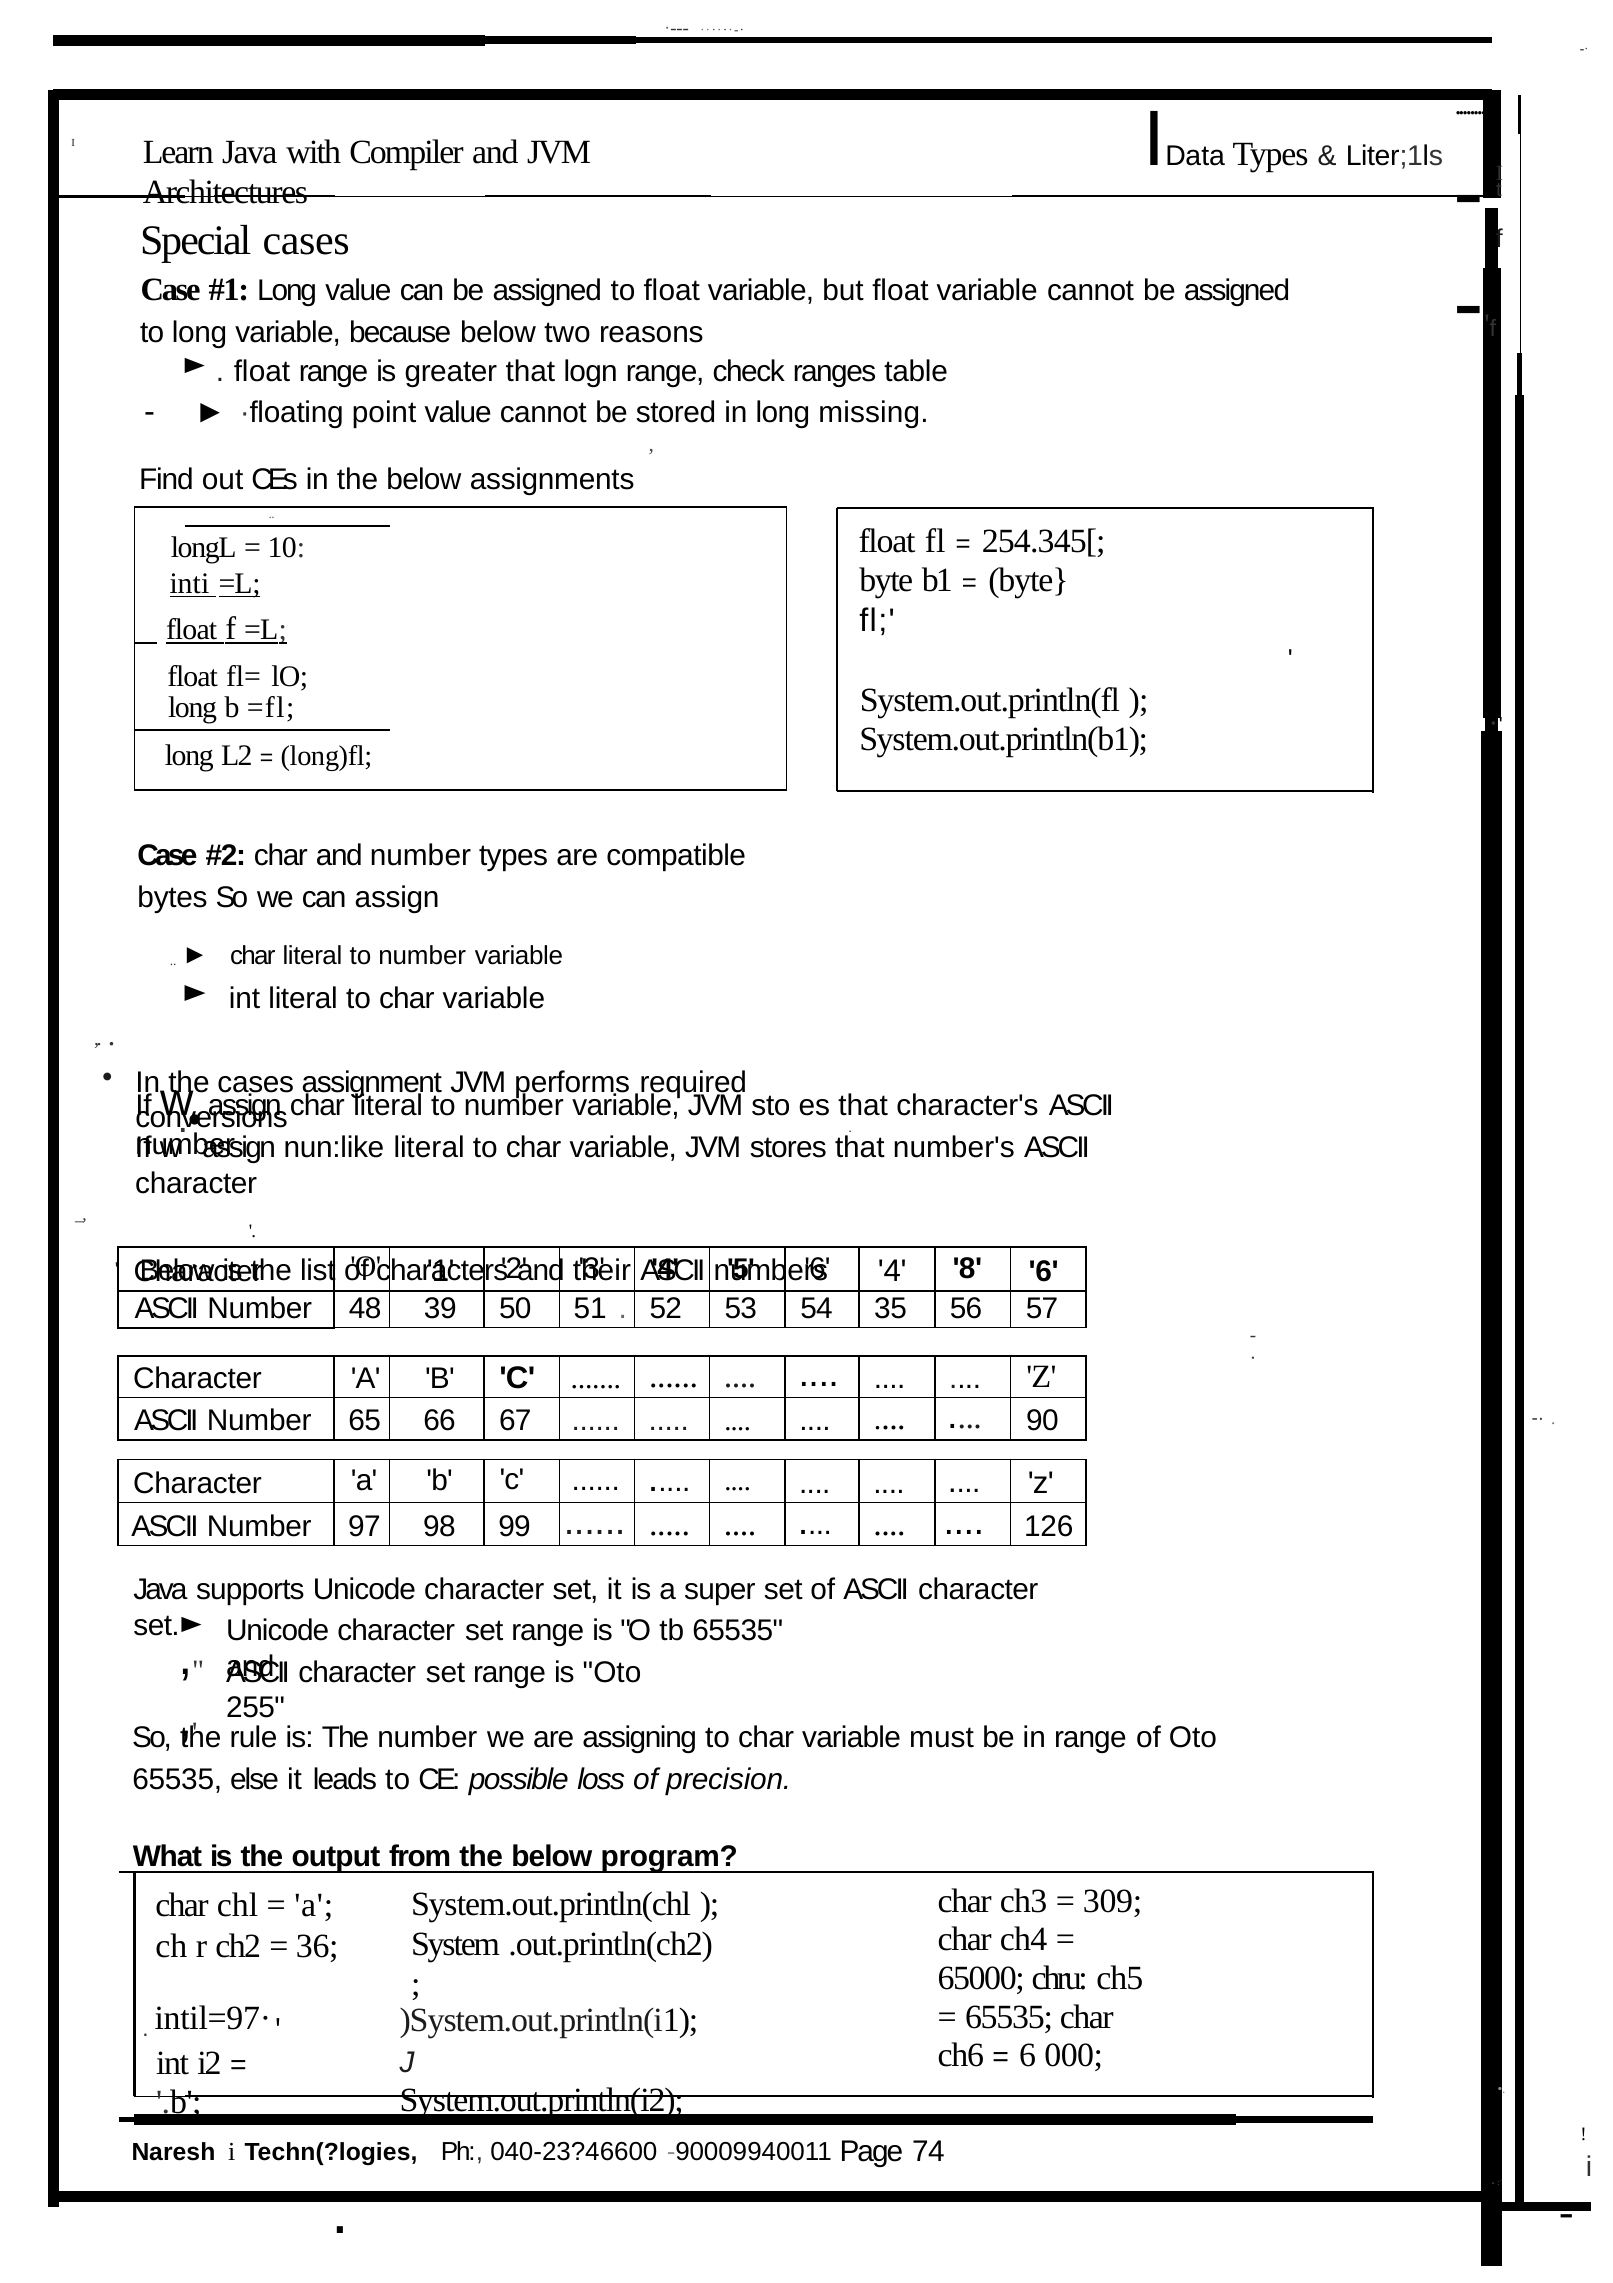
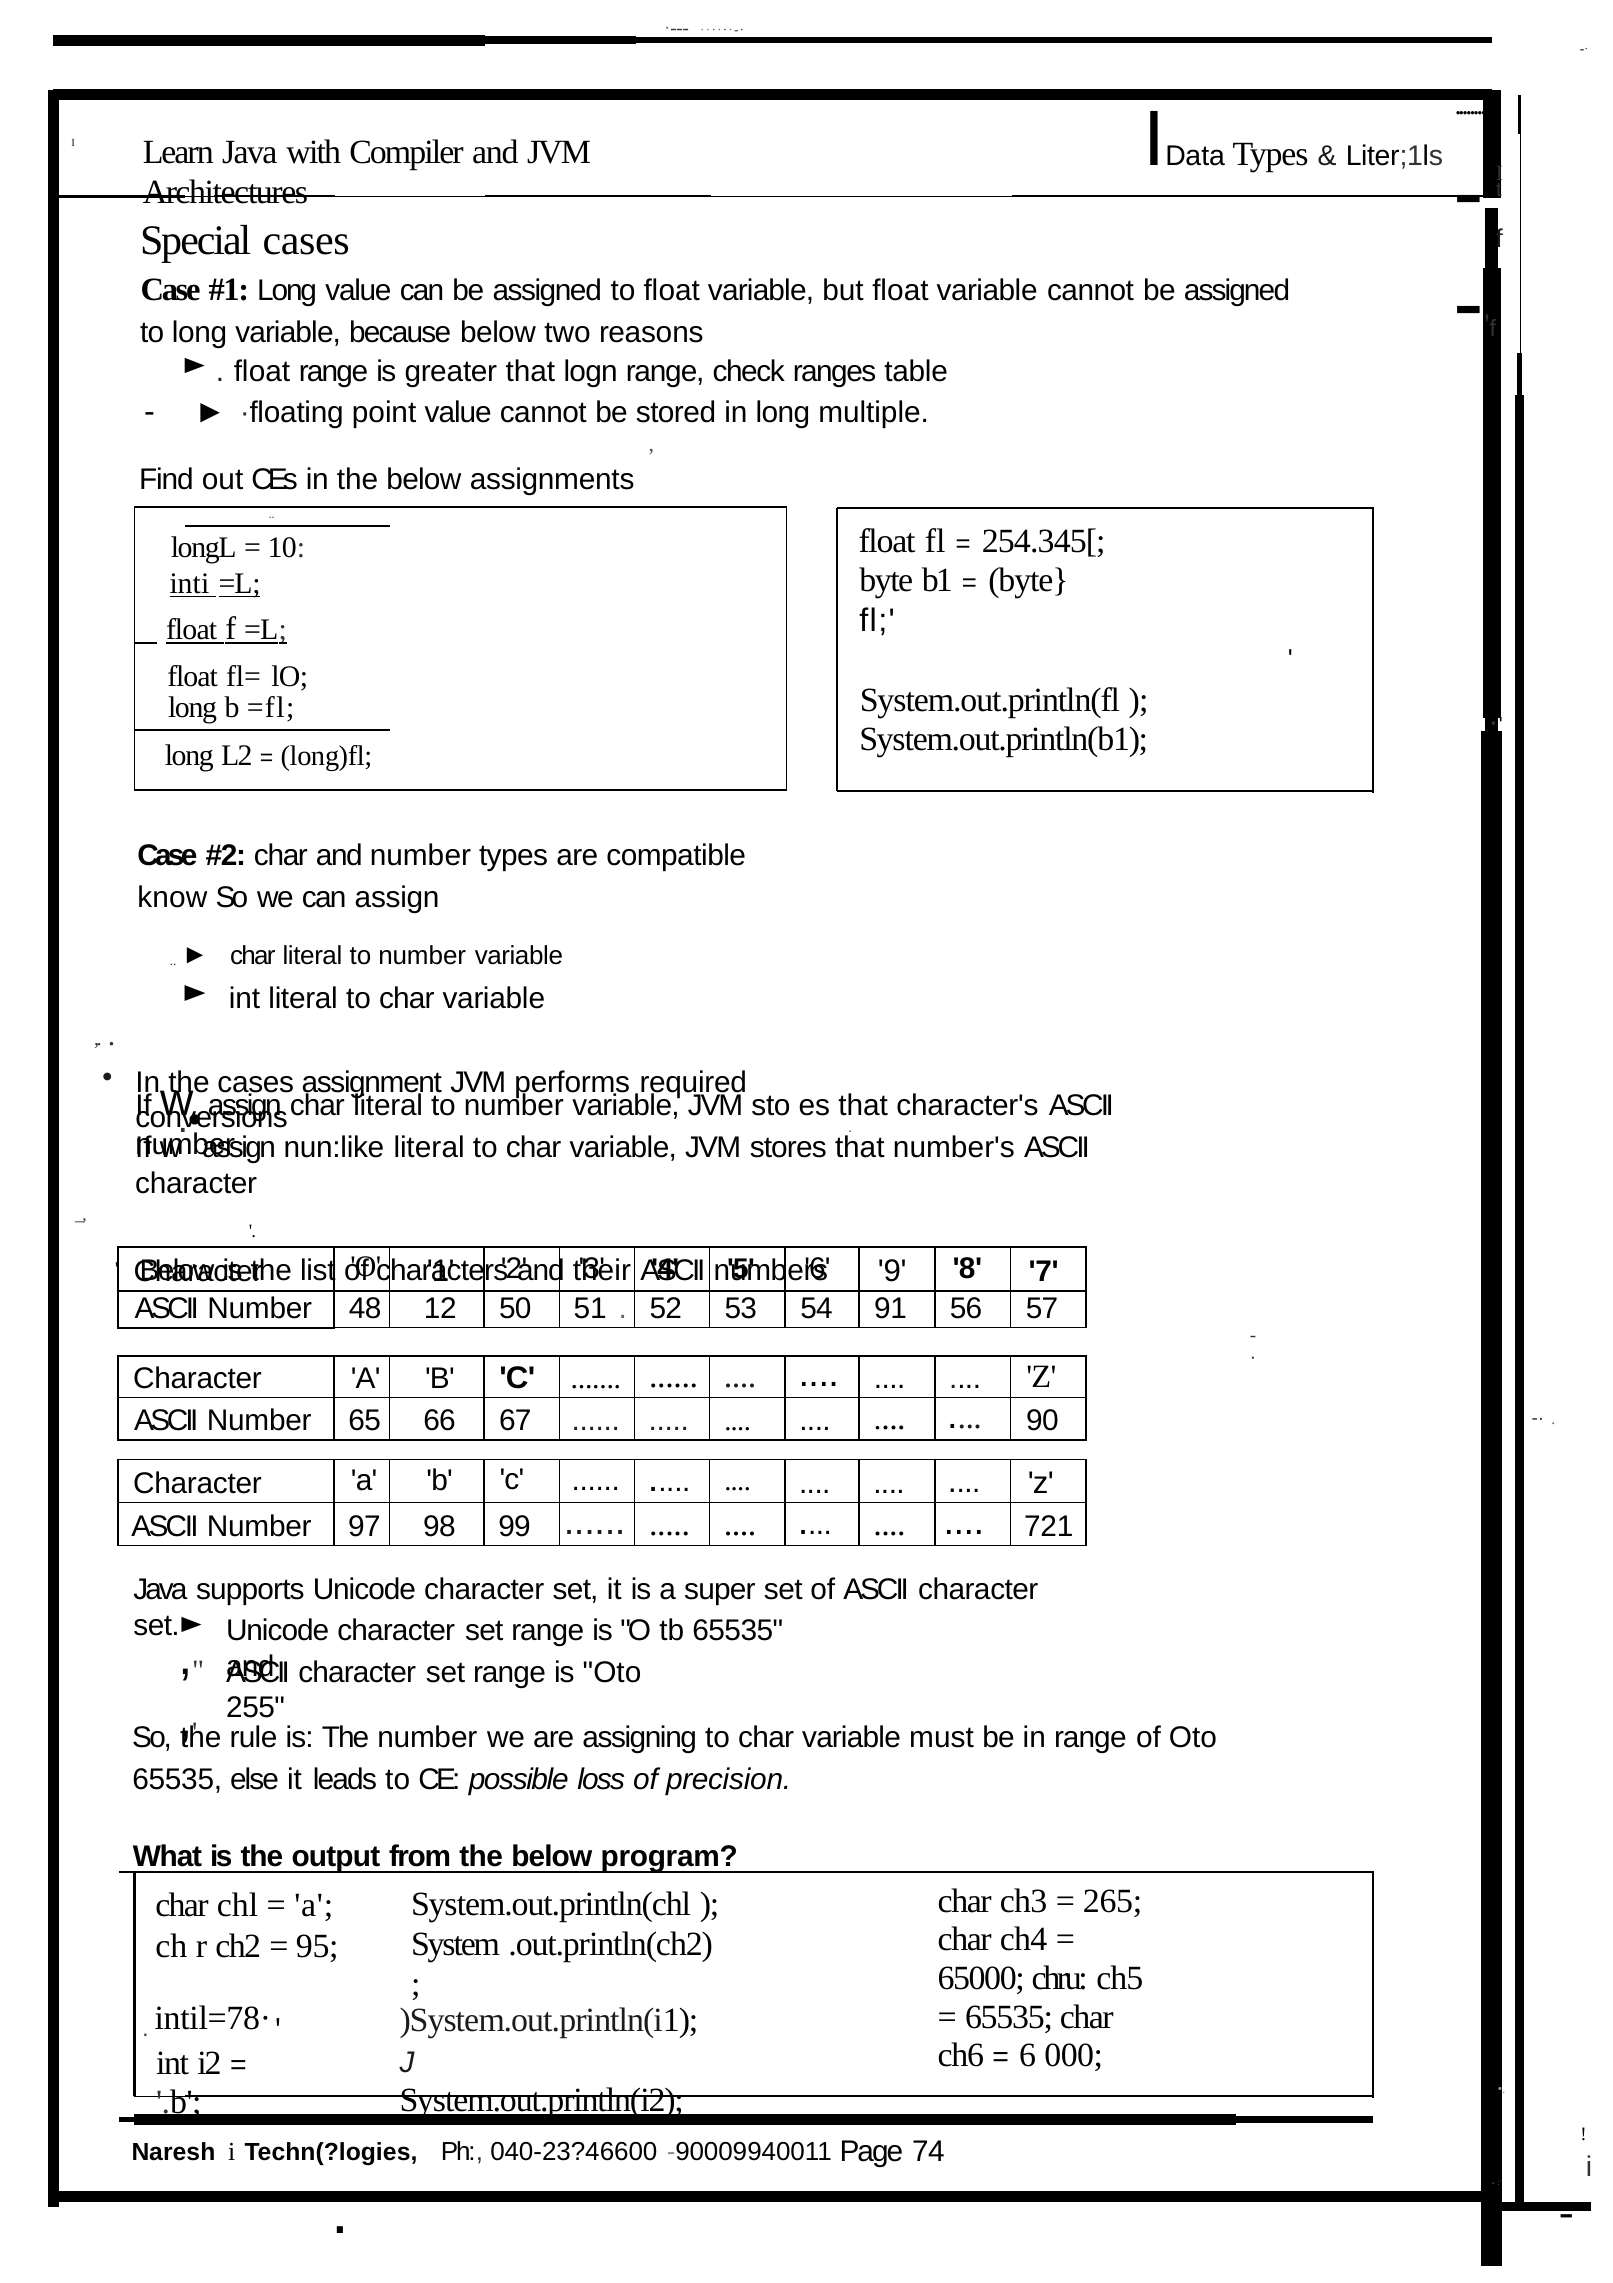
missing: missing -> multiple (874, 413)
bytes: bytes -> know (172, 898)
4: 4 -> 9 (892, 1271)
8 6: 6 -> 7 (1044, 1272)
39: 39 -> 12 (440, 1309)
35: 35 -> 91 (891, 1309)
126: 126 -> 721 (1049, 1526)
309: 309 -> 265 (1113, 1901)
36: 36 -> 95 (317, 1946)
intil=97·: intil=97· -> intil=78· (213, 2018)
